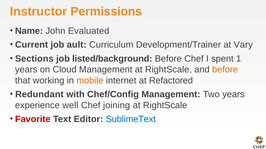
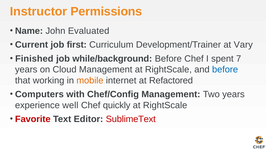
ault: ault -> first (77, 45)
Sections: Sections -> Finished (34, 59)
listed/background: listed/background -> while/background (112, 59)
1: 1 -> 7 (239, 59)
before colour: orange -> blue (225, 70)
Redundant: Redundant -> Computers (39, 95)
joining: joining -> quickly (117, 106)
SublimeText colour: blue -> red (131, 120)
